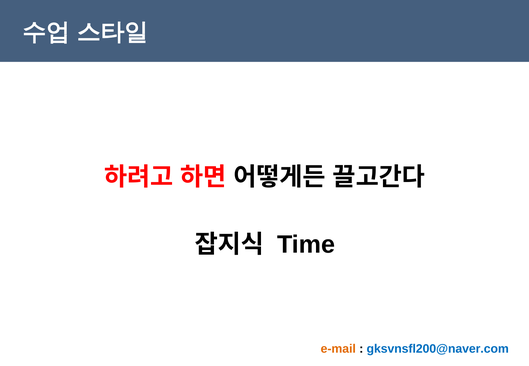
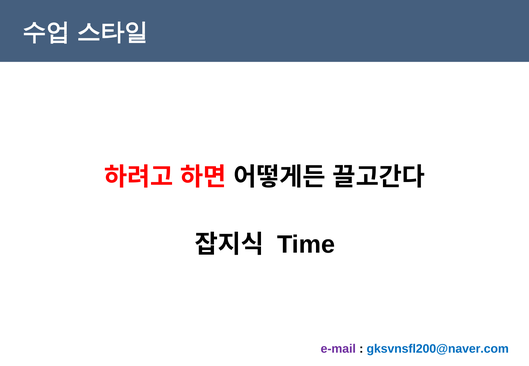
e-mail colour: orange -> purple (338, 349)
